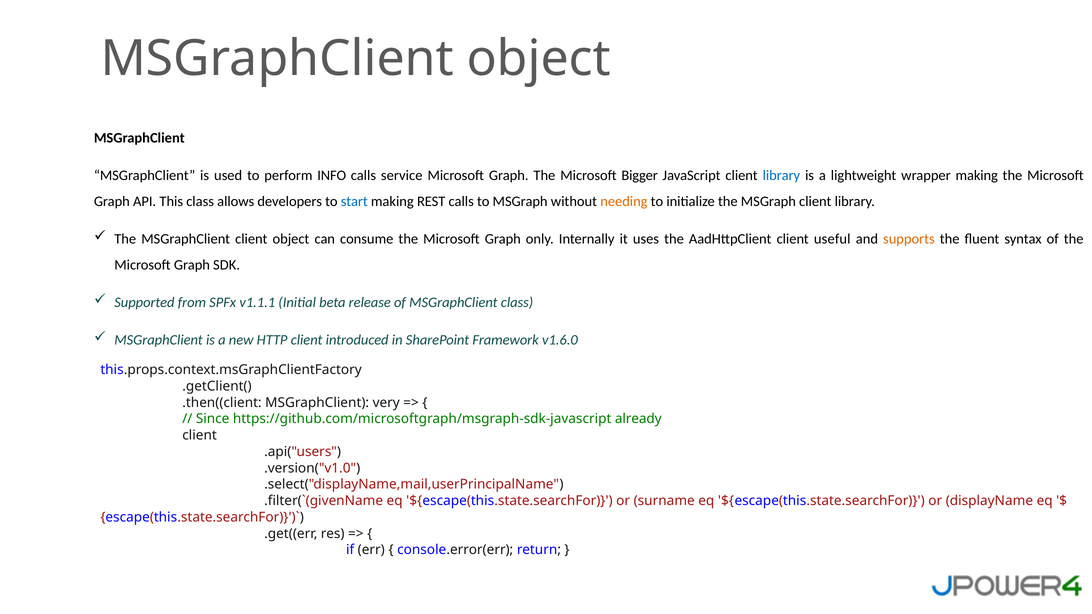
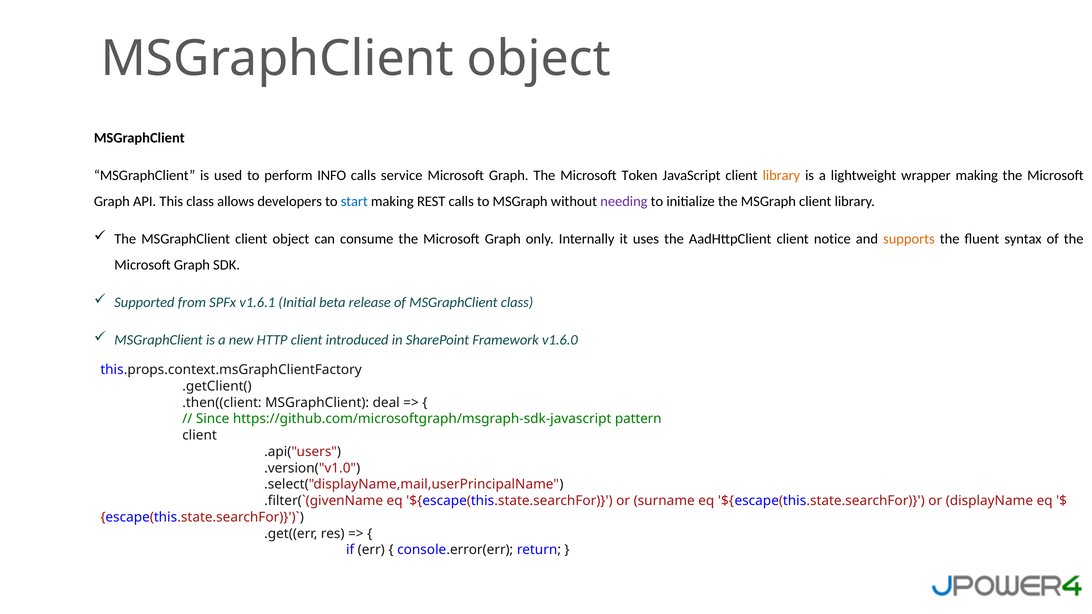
Bigger: Bigger -> Token (640, 175)
library colour: blue -> orange (781, 175)
needing colour: orange -> purple (624, 202)
useful: useful -> notice (832, 239)
v1.1.1: v1.1.1 -> v1.6.1 (257, 303)
very: very -> deal (386, 403)
already: already -> pattern (638, 419)
